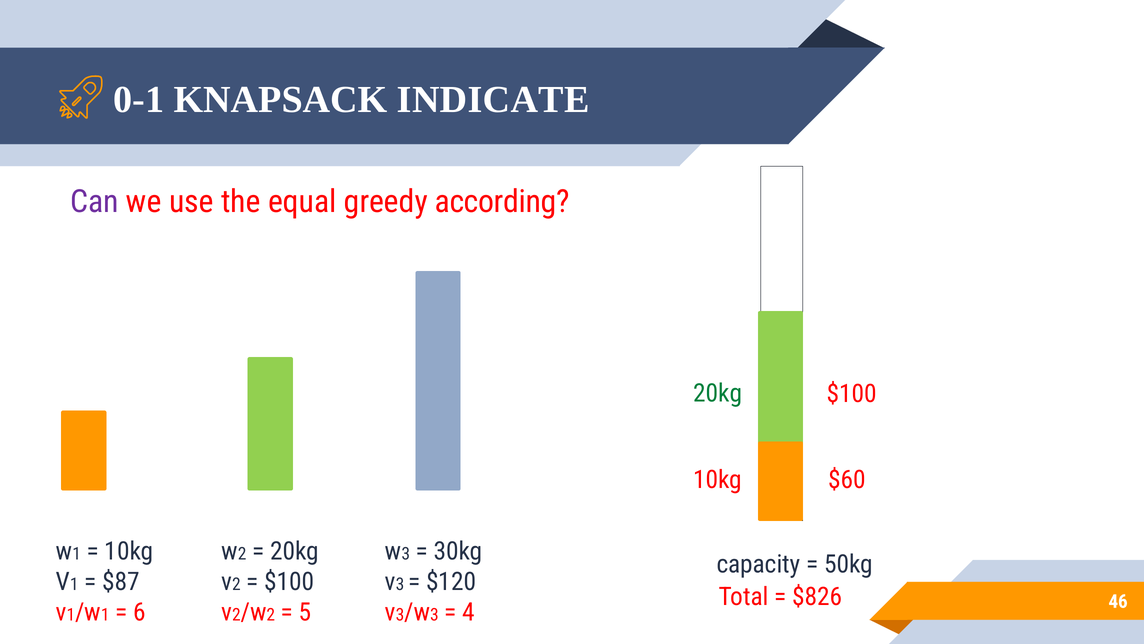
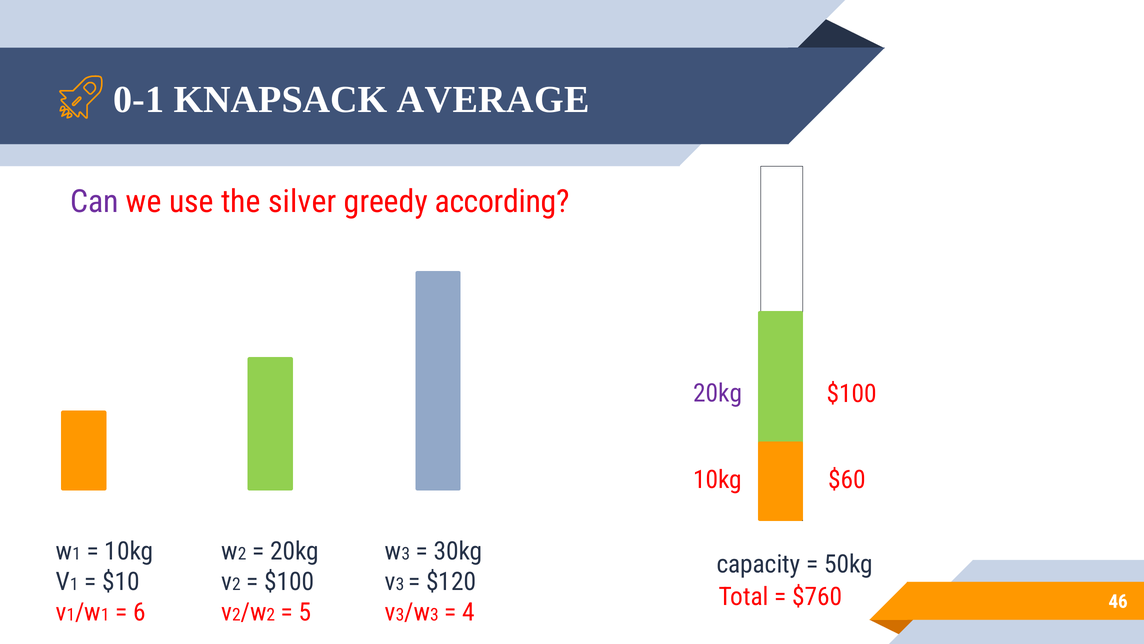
INDICATE: INDICATE -> AVERAGE (493, 100)
equal: equal -> silver (302, 201)
20kg colour: green -> purple (718, 393)
$87: $87 -> $10 (121, 581)
$826: $826 -> $760 (817, 596)
